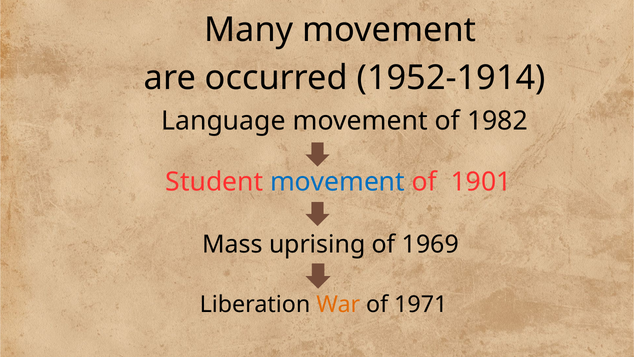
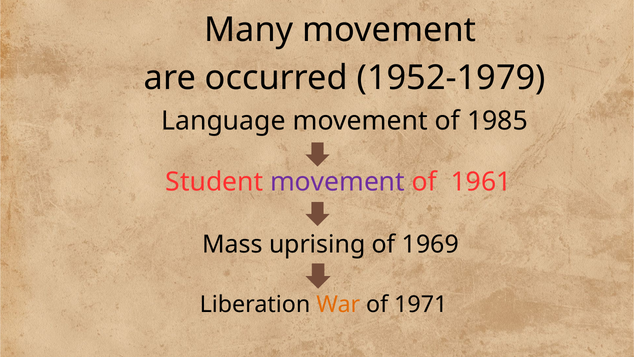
1952-1914: 1952-1914 -> 1952-1979 (451, 78)
1982: 1982 -> 1985 (497, 121)
movement colour: blue -> purple (338, 182)
1901: 1901 -> 1961 (481, 182)
